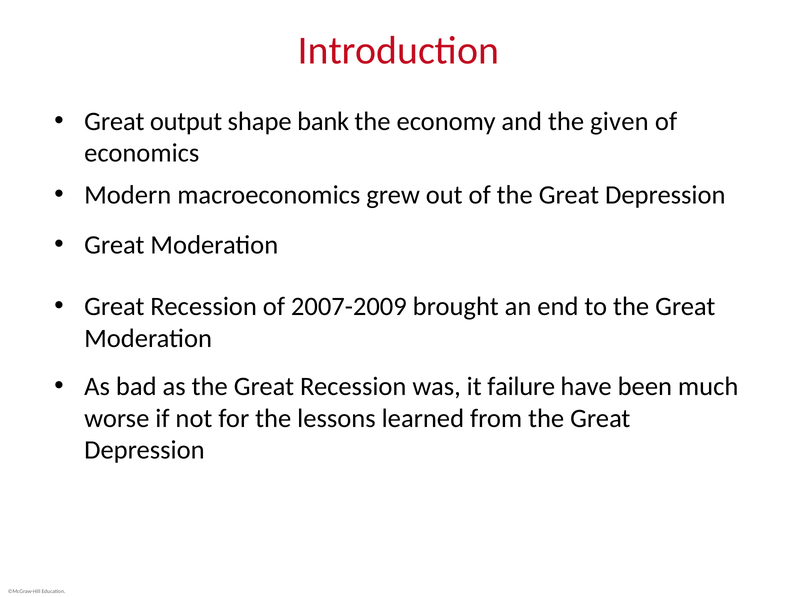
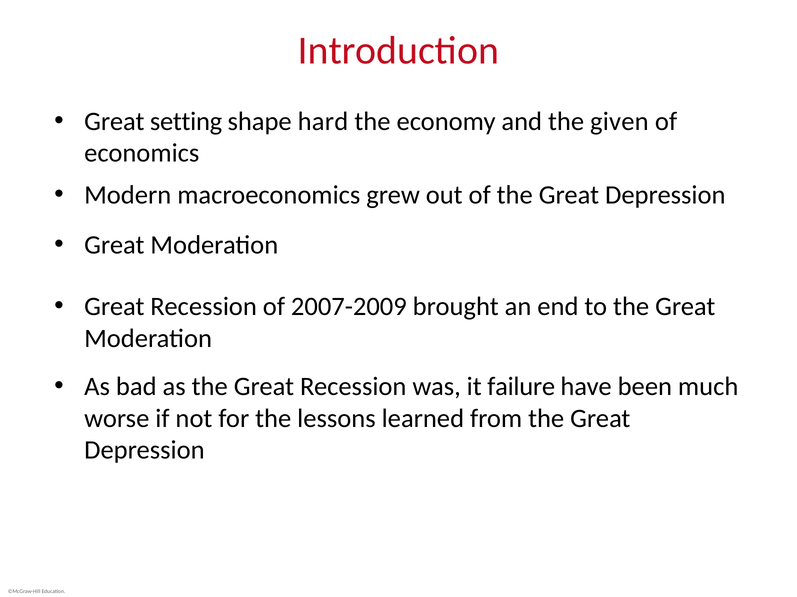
output: output -> setting (186, 121)
bank: bank -> hard (323, 121)
